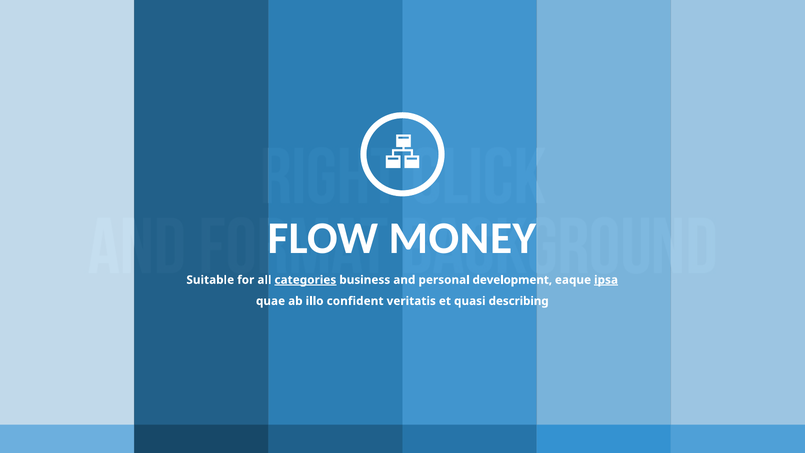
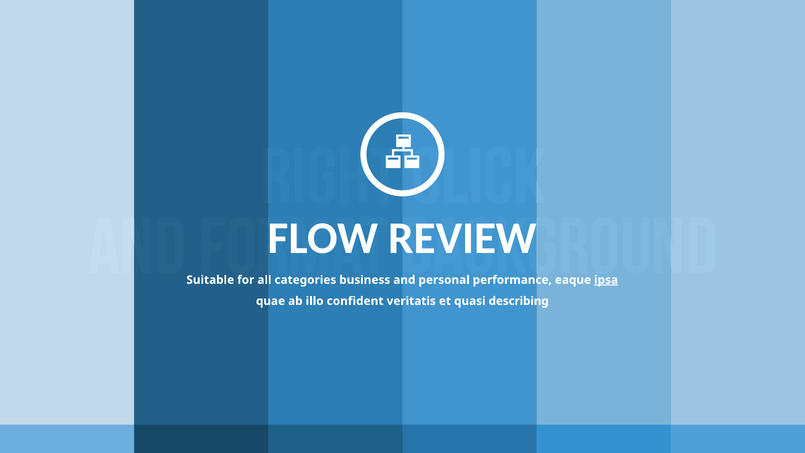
MONEY: MONEY -> REVIEW (463, 238)
categories underline: present -> none (305, 280)
development: development -> performance (512, 280)
